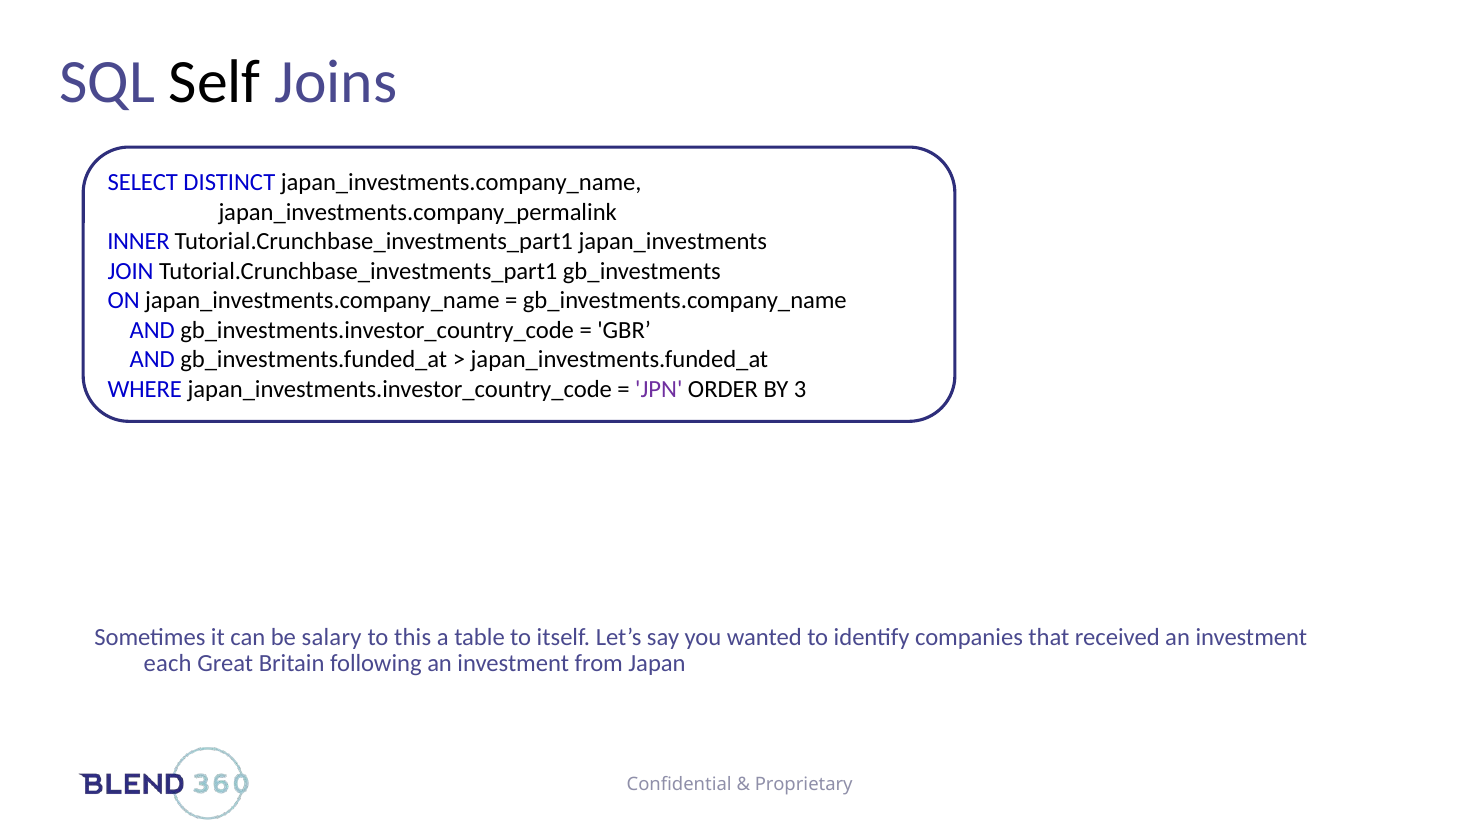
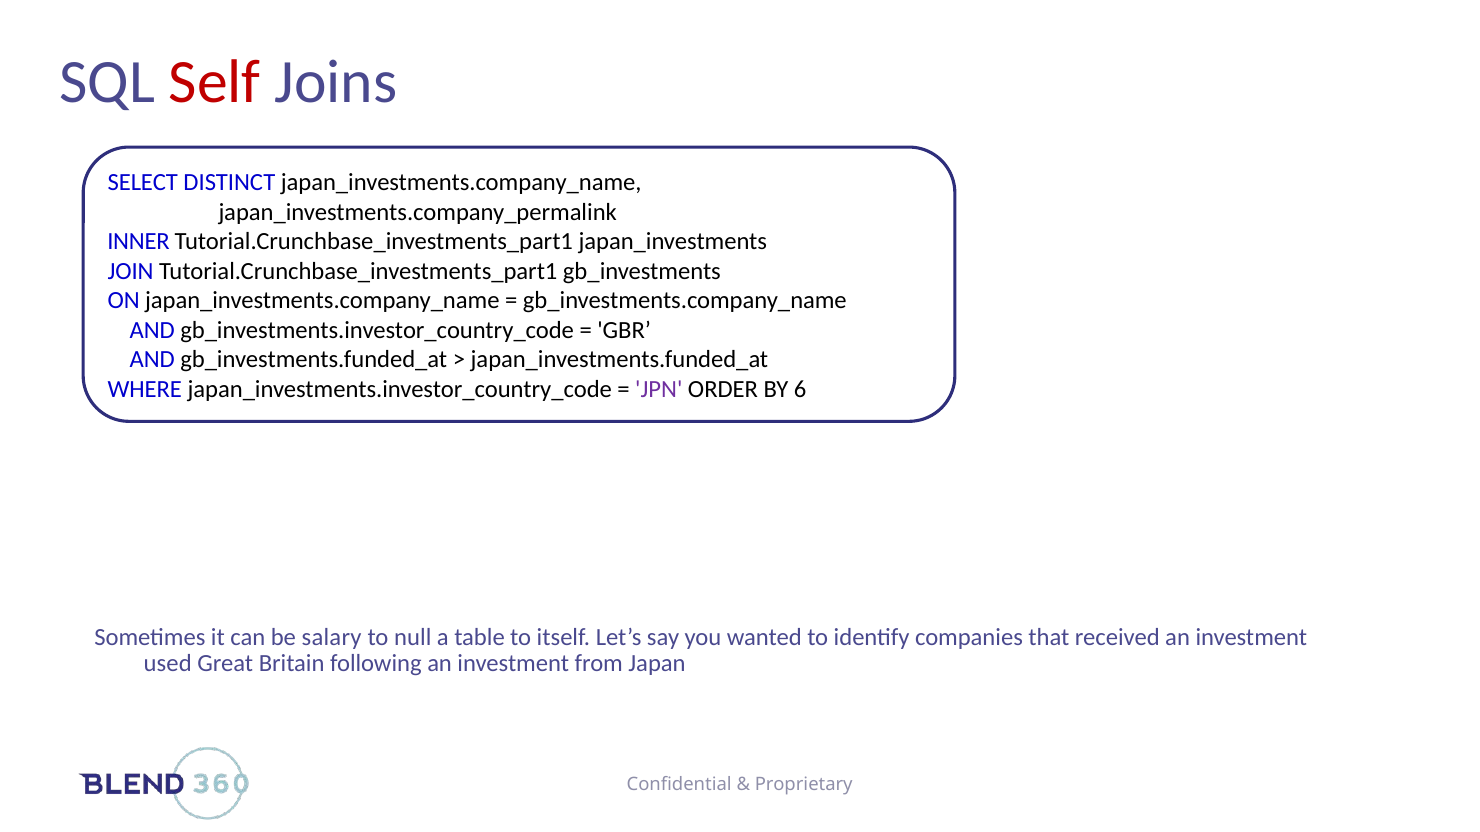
Self colour: black -> red (215, 82)
3: 3 -> 6 (800, 390)
this: this -> null (413, 637)
each: each -> used (168, 664)
